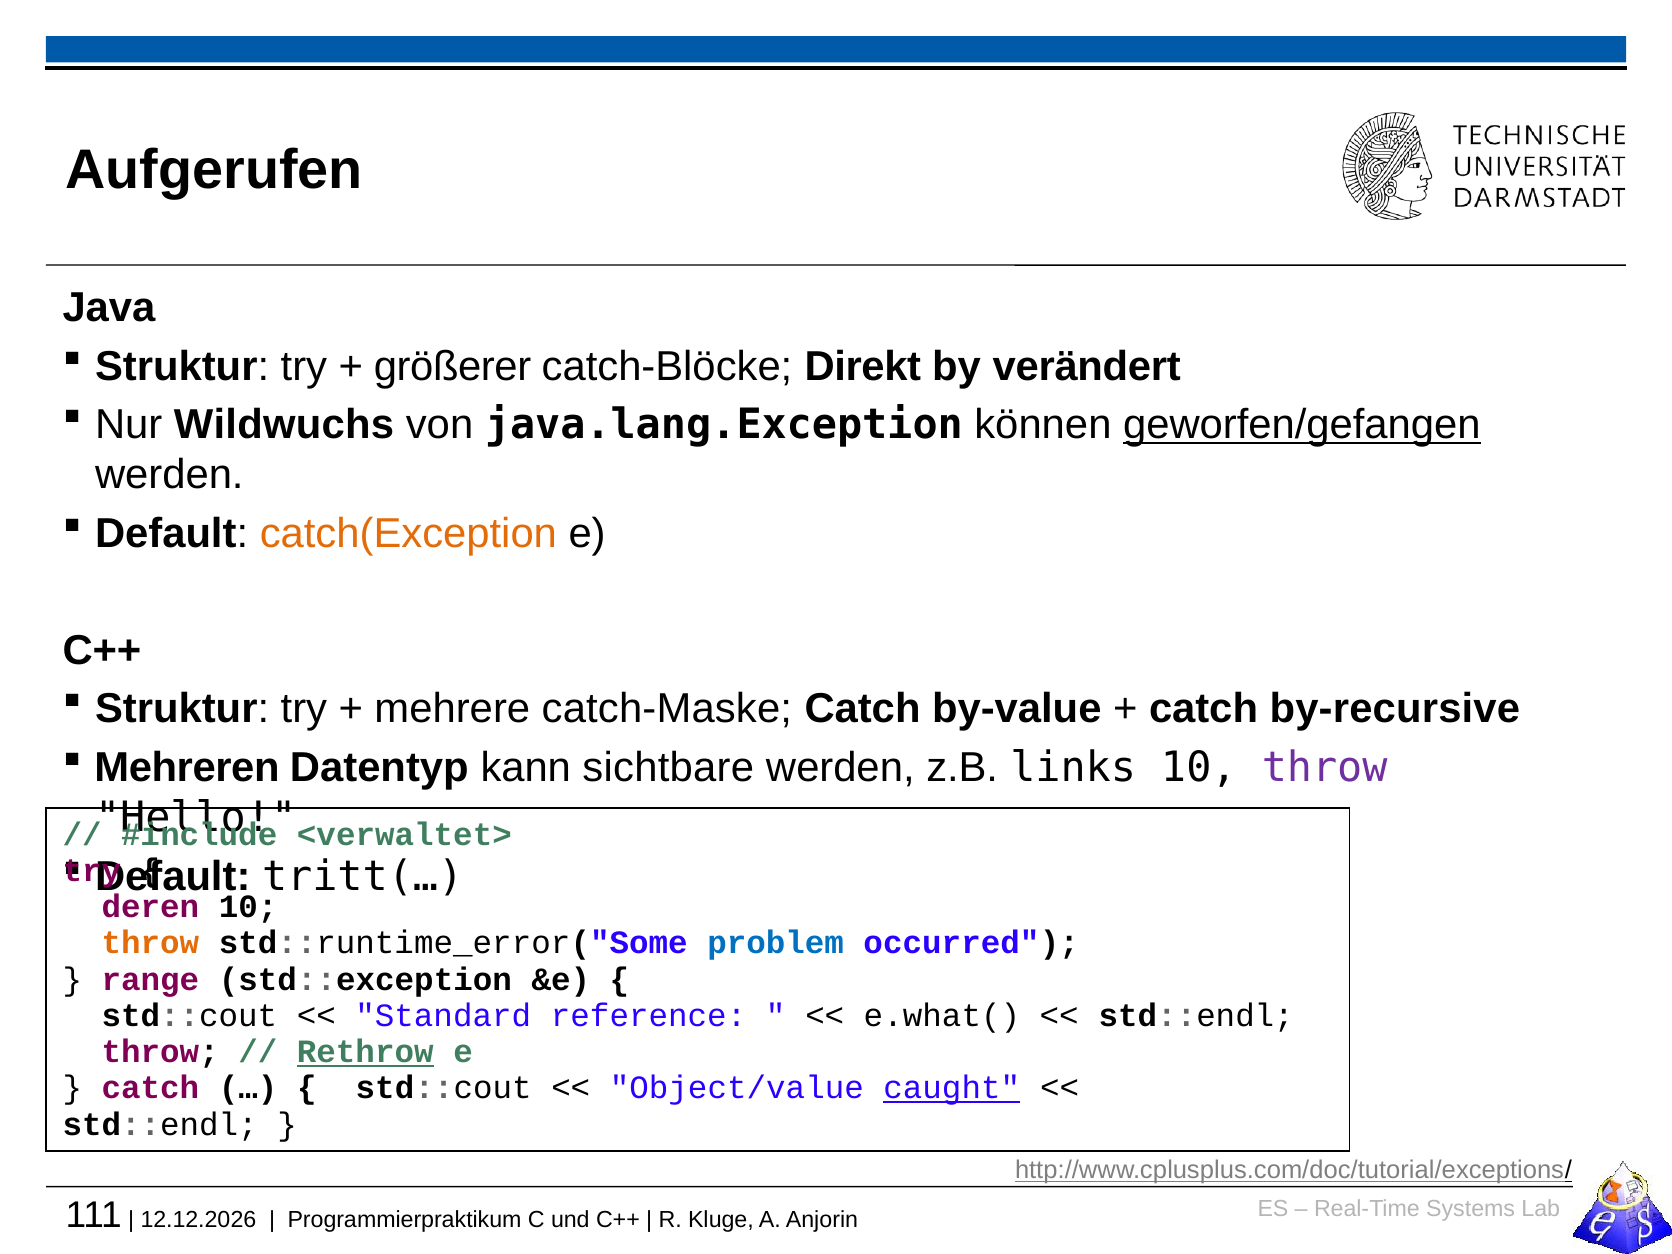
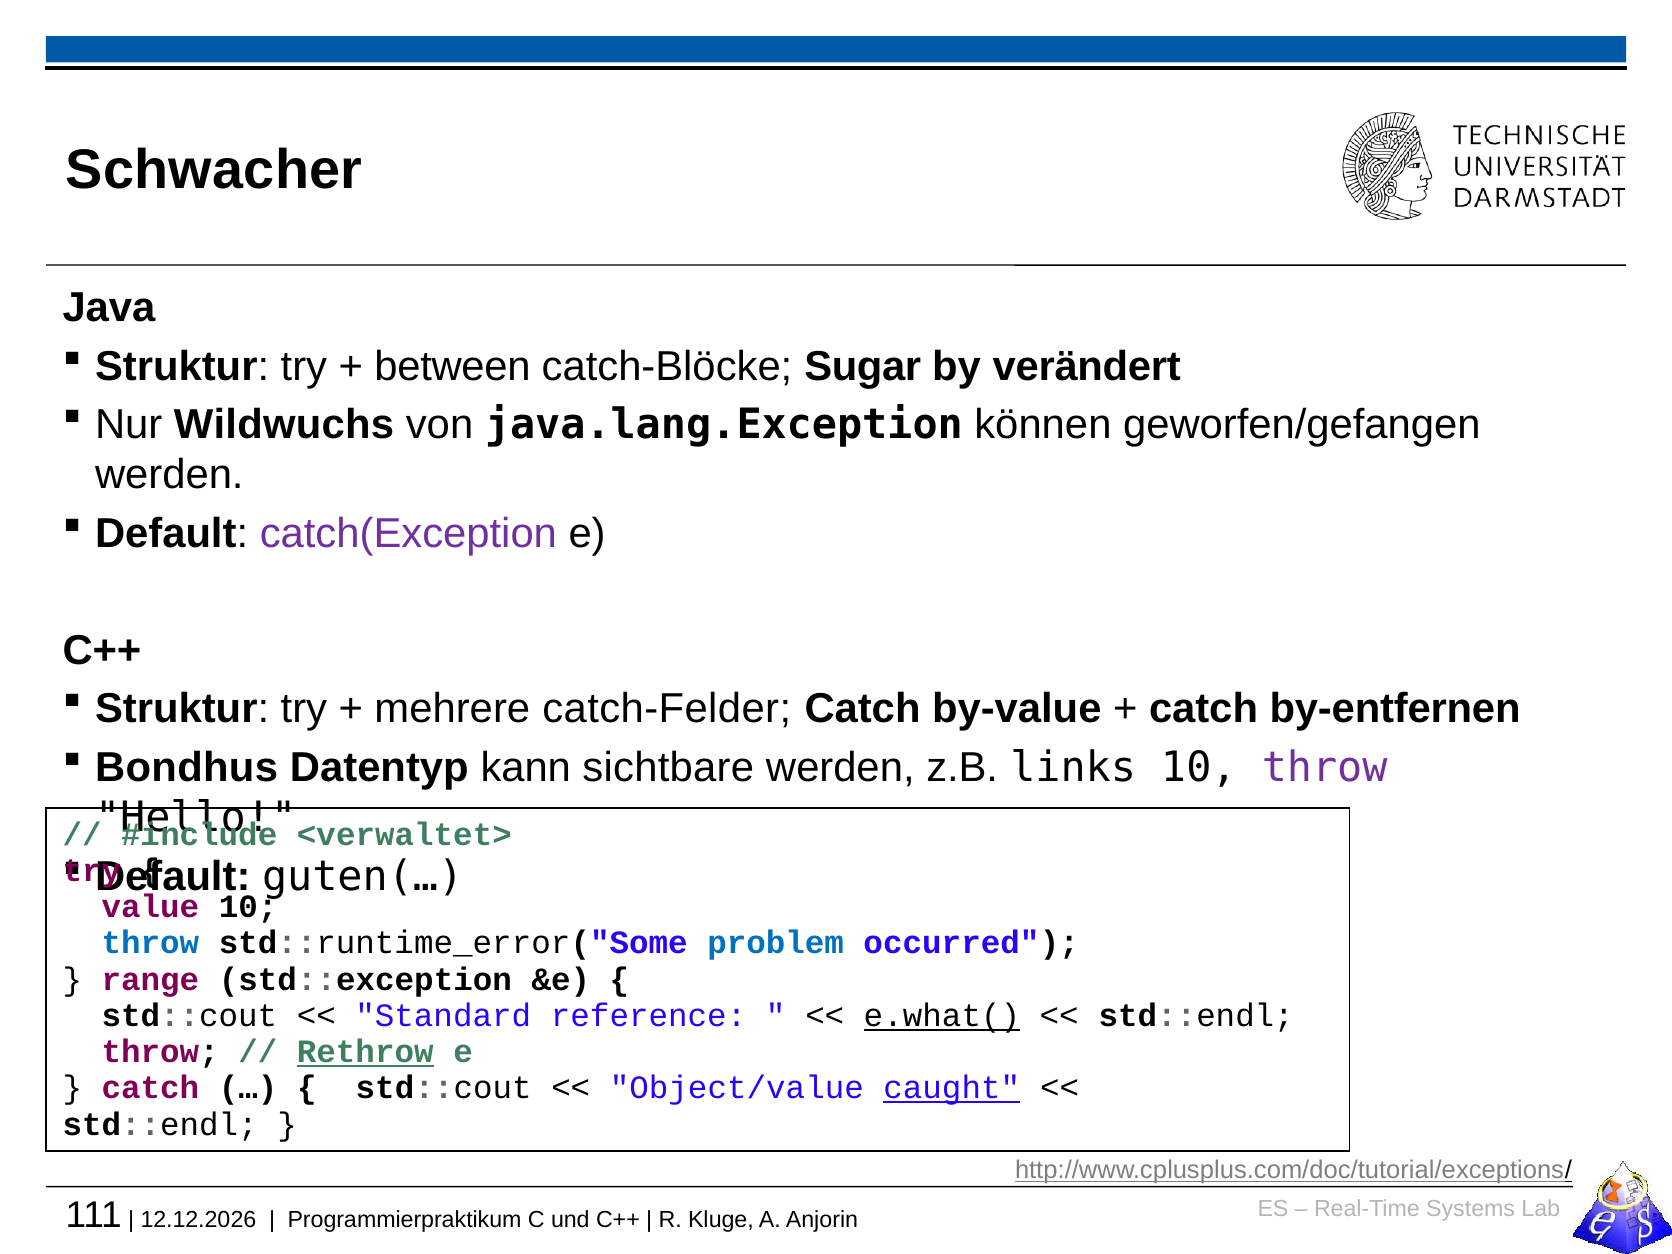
Aufgerufen: Aufgerufen -> Schwacher (214, 170)
größerer: größerer -> between (452, 366)
Direkt: Direkt -> Sugar (863, 366)
geworfen/gefangen underline: present -> none (1302, 425)
catch(Exception colour: orange -> purple (408, 533)
catch-Maske: catch-Maske -> catch-Felder (667, 709)
by-recursive: by-recursive -> by-entfernen (1395, 709)
Mehreren: Mehreren -> Bondhus (187, 768)
tritt(…: tritt(… -> guten(… (363, 876)
deren: deren -> value (150, 907)
throw colour: orange -> blue (150, 943)
e.what( underline: none -> present (942, 1016)
